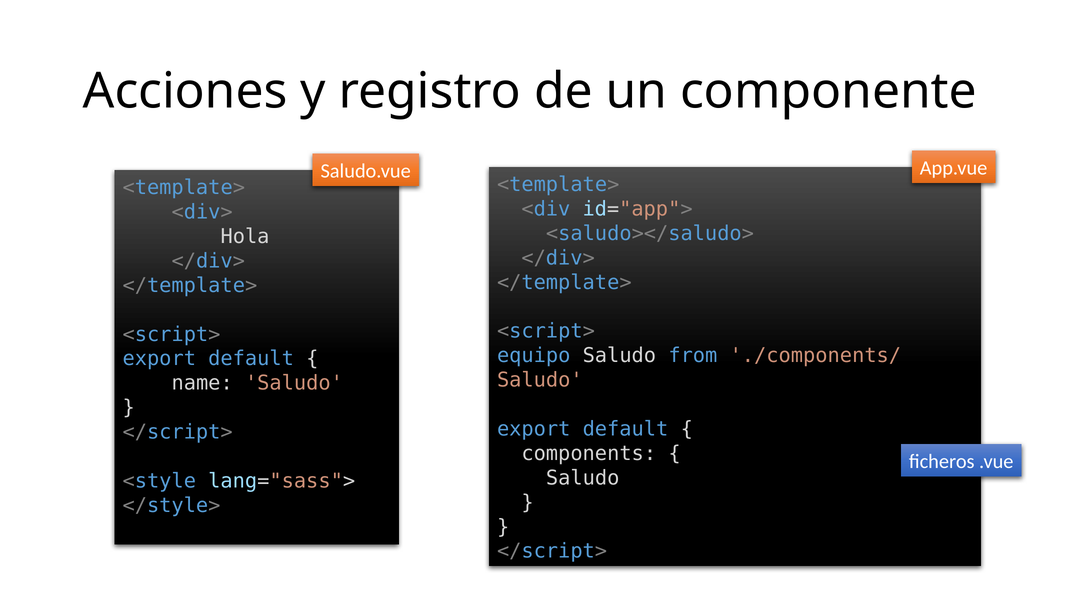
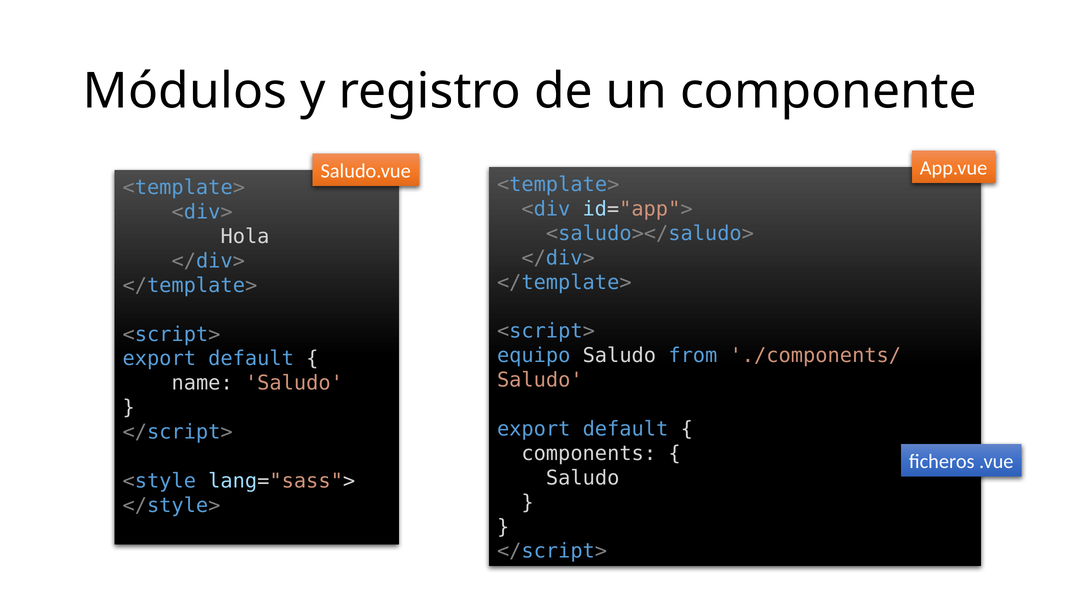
Acciones: Acciones -> Módulos (185, 91)
